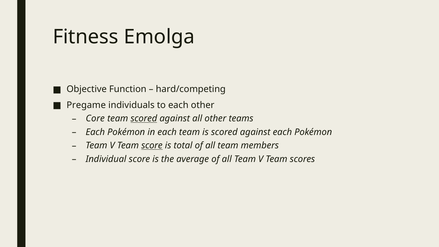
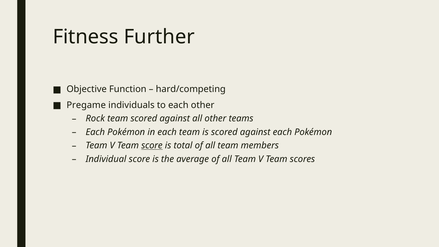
Emolga: Emolga -> Further (159, 37)
Core: Core -> Rock (95, 119)
scored underline: present -> none (144, 119)
